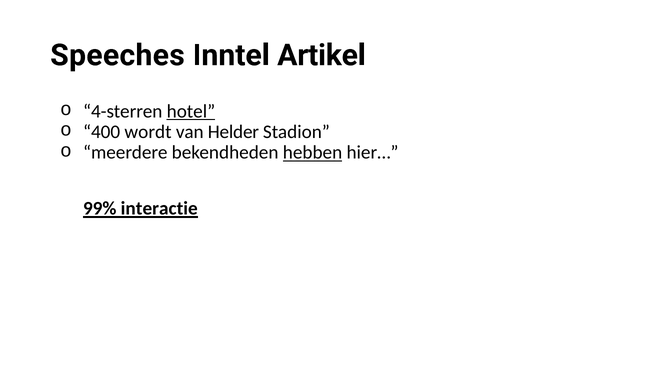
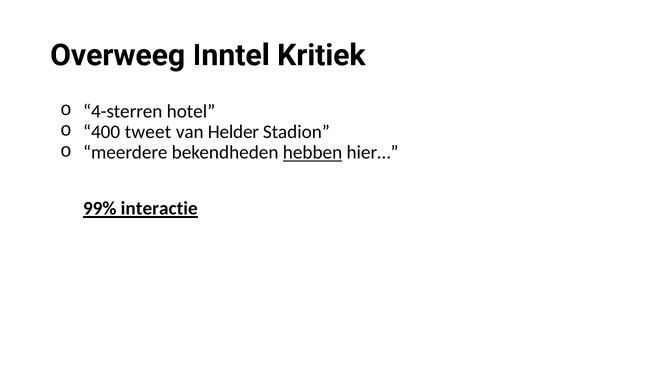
Speeches: Speeches -> Overweeg (118, 55)
Artikel: Artikel -> Kritiek (321, 55)
hotel underline: present -> none (191, 111)
wordt: wordt -> tweet (148, 132)
